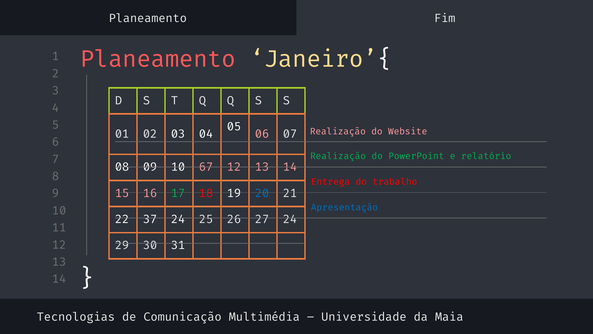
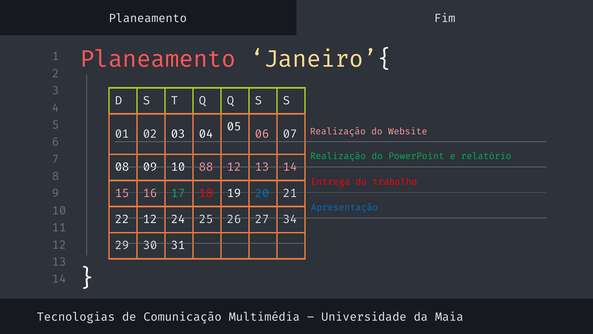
67: 67 -> 88 (206, 167)
22 37: 37 -> 12 (150, 219)
27 24: 24 -> 34 (290, 219)
